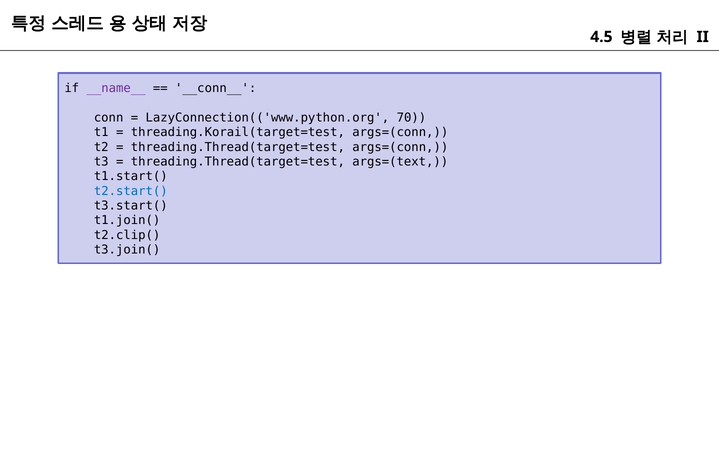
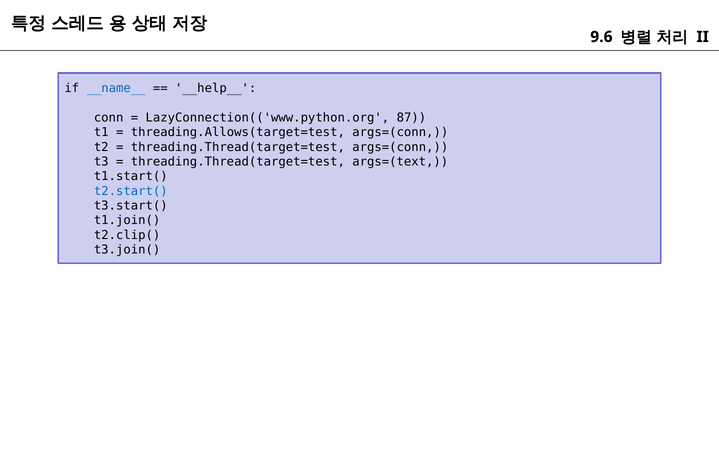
4.5: 4.5 -> 9.6 (601, 37)
__name__ colour: purple -> blue (116, 88)
__conn__: __conn__ -> __help__ (216, 88)
70: 70 -> 87 (411, 118)
threading.Korail(target=test: threading.Korail(target=test -> threading.Allows(target=test (238, 132)
